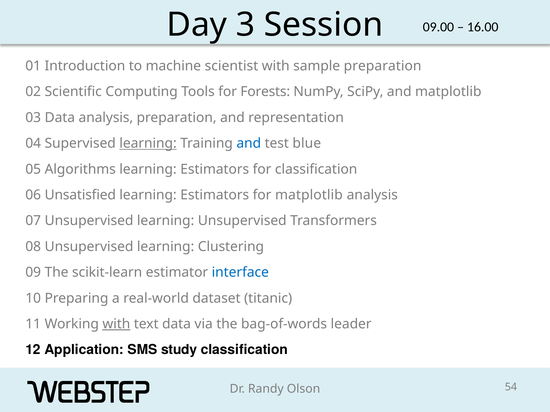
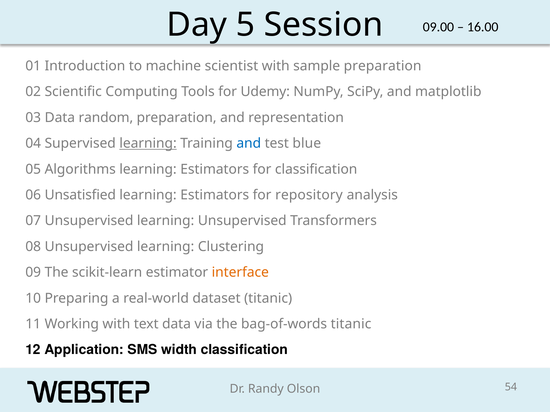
3: 3 -> 5 (245, 25)
Forests: Forests -> Udemy (265, 92)
Data analysis: analysis -> random (106, 118)
for matplotlib: matplotlib -> repository (309, 195)
interface colour: blue -> orange (240, 273)
with underline: present -> none (116, 324)
bag-of-words leader: leader -> titanic (351, 324)
study: study -> width (179, 350)
